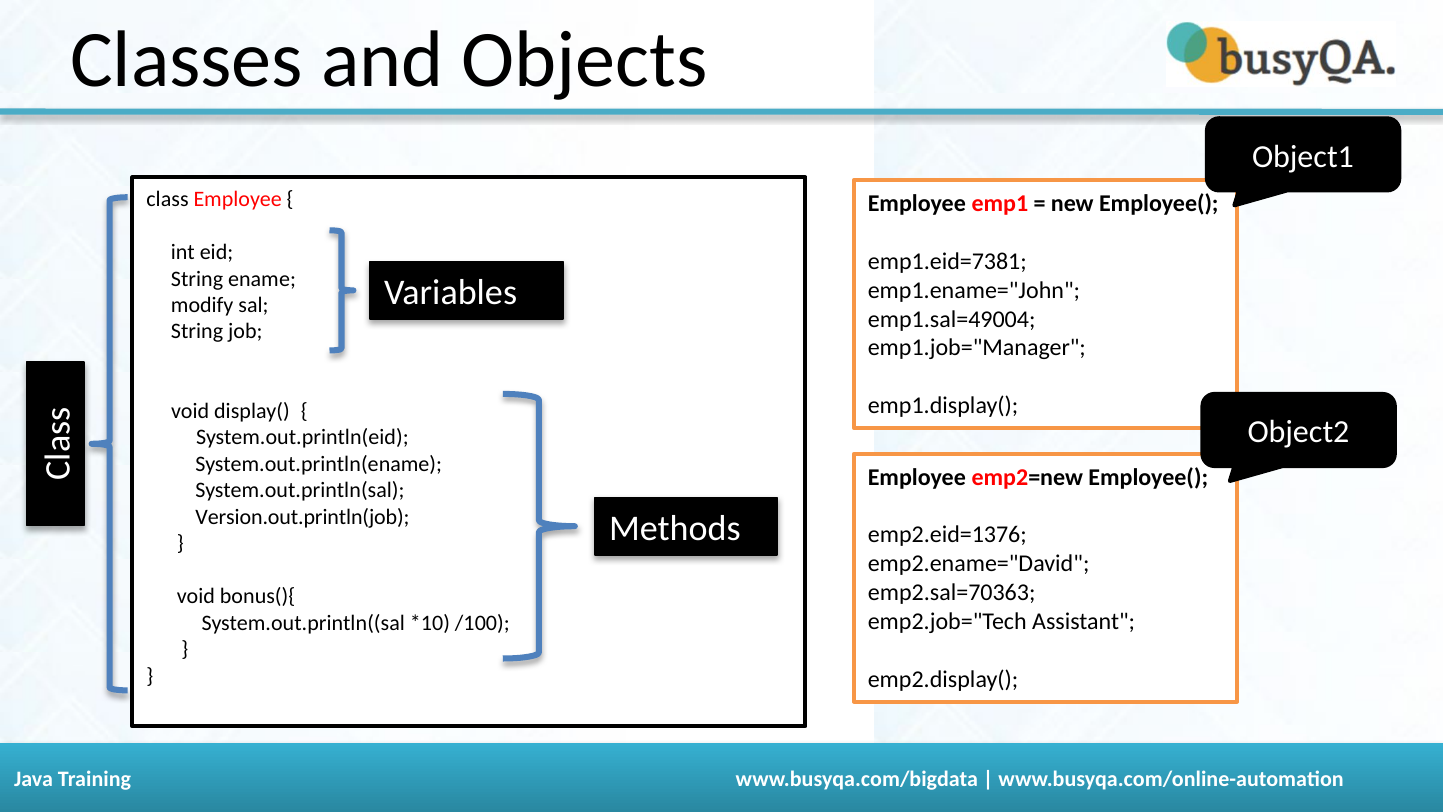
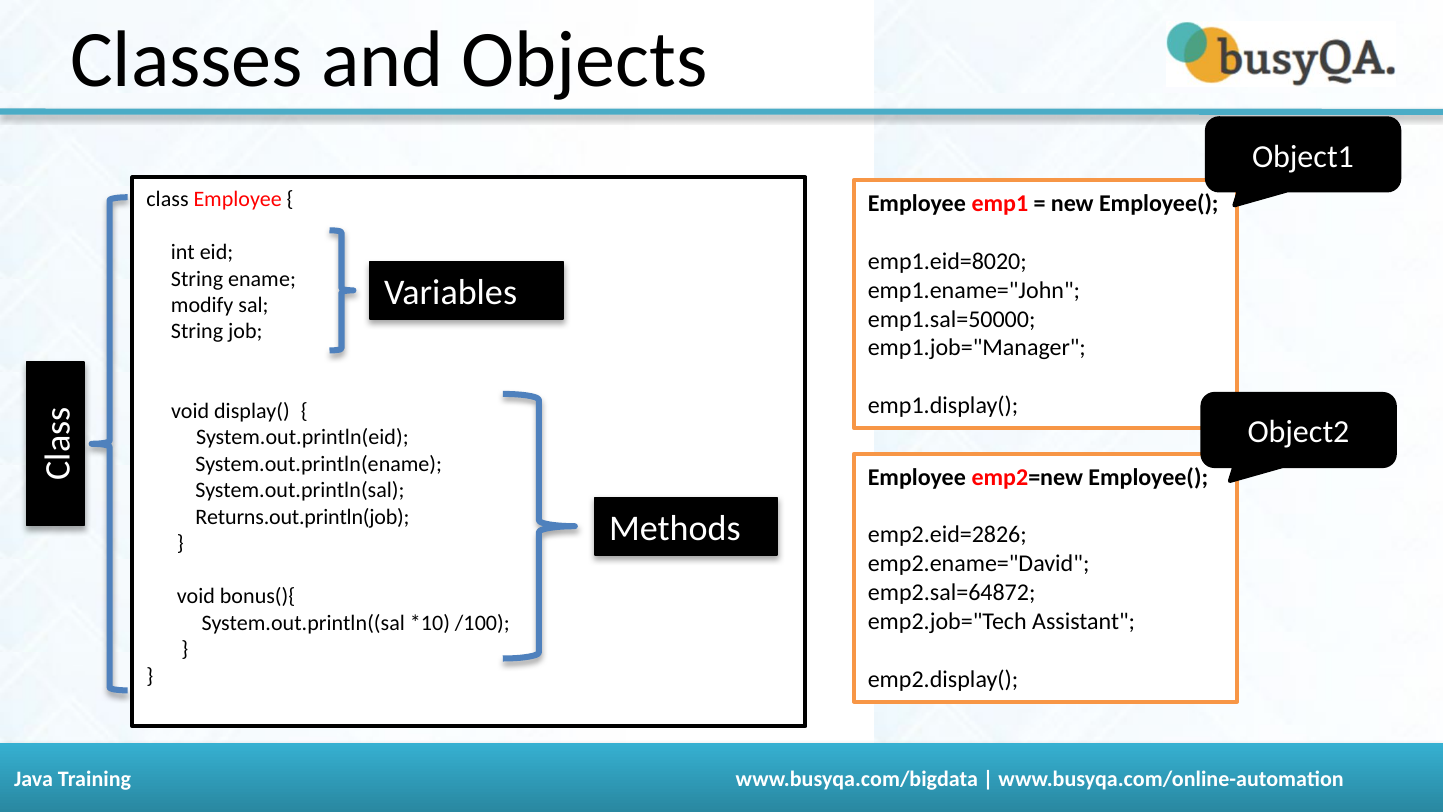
emp1.eid=7381: emp1.eid=7381 -> emp1.eid=8020 (947, 261)
emp1.sal=49004: emp1.sal=49004 -> emp1.sal=50000 (952, 319)
Version.out.println(job: Version.out.println(job -> Returns.out.println(job (303, 517)
emp2.eid=1376: emp2.eid=1376 -> emp2.eid=2826 (947, 535)
emp2.sal=70363: emp2.sal=70363 -> emp2.sal=64872 (952, 593)
